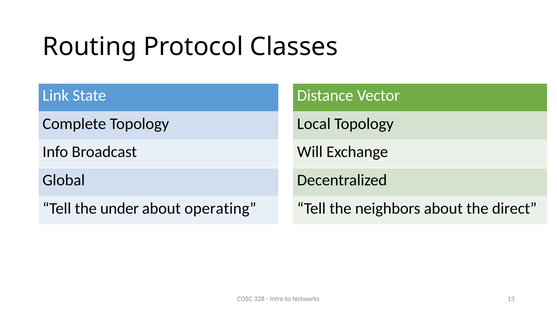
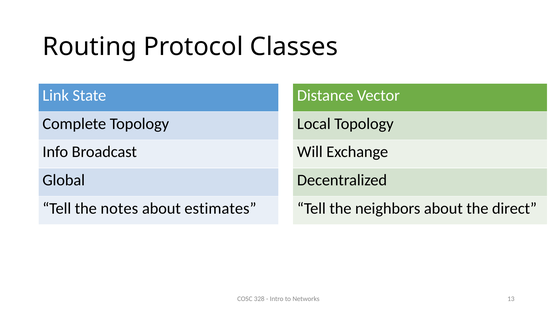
under: under -> notes (119, 209)
operating: operating -> estimates (220, 209)
